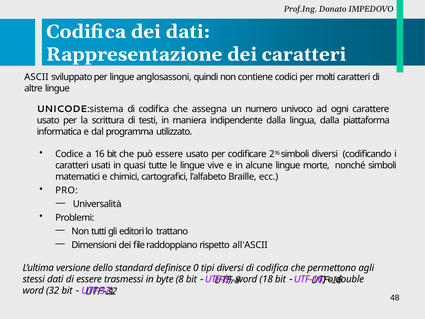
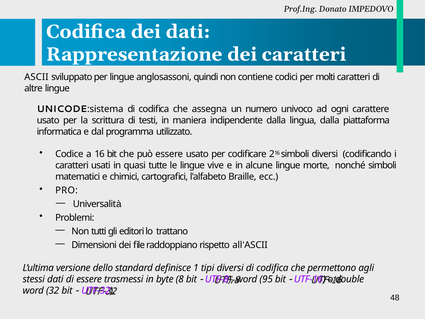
0: 0 -> 1 (196, 268)
18: 18 -> 95 (266, 279)
